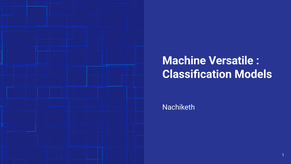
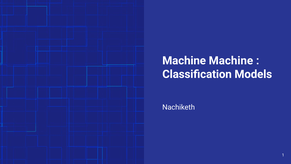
Machine Versatile: Versatile -> Machine (231, 60)
